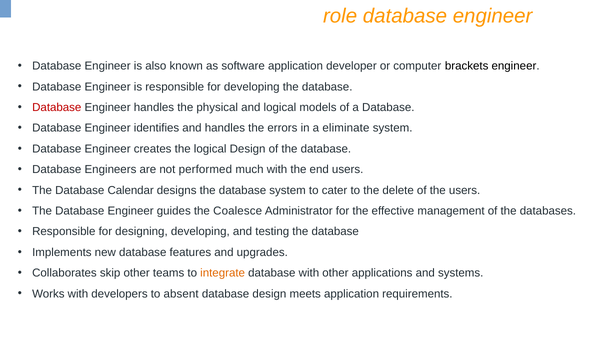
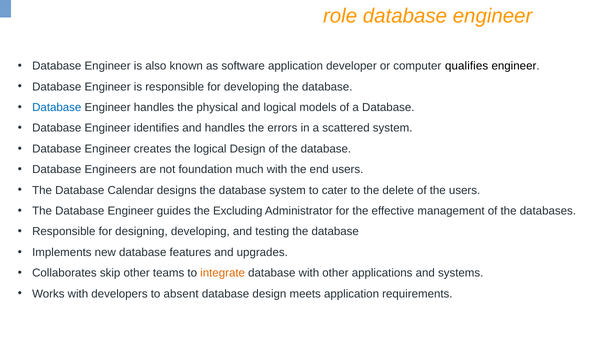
brackets: brackets -> qualifies (467, 66)
Database colour: red -> blue (57, 108)
eliminate: eliminate -> scattered (346, 128)
performed: performed -> foundation (205, 170)
Coalesce: Coalesce -> Excluding (238, 211)
